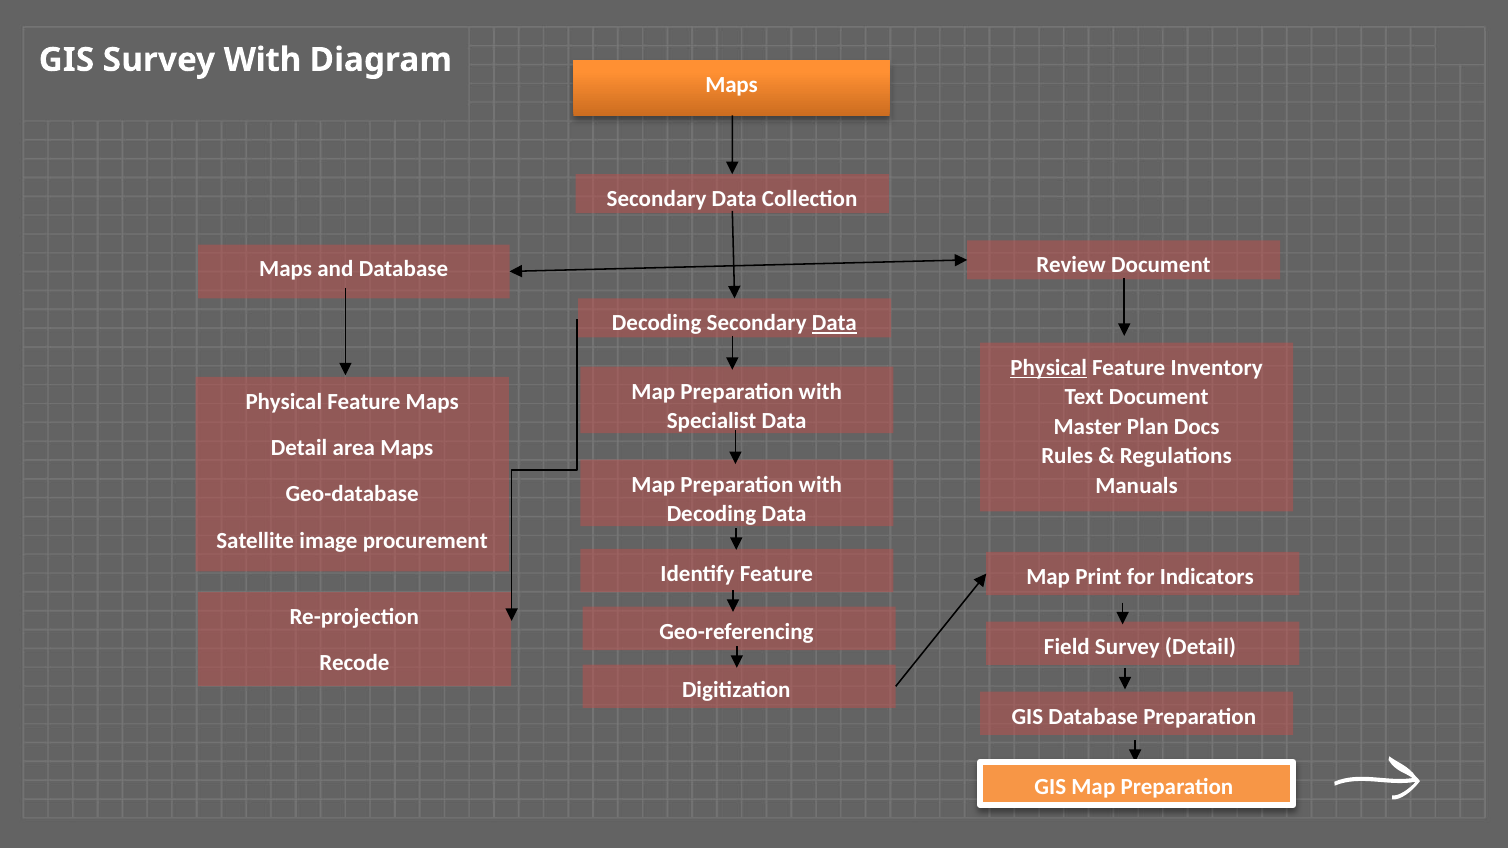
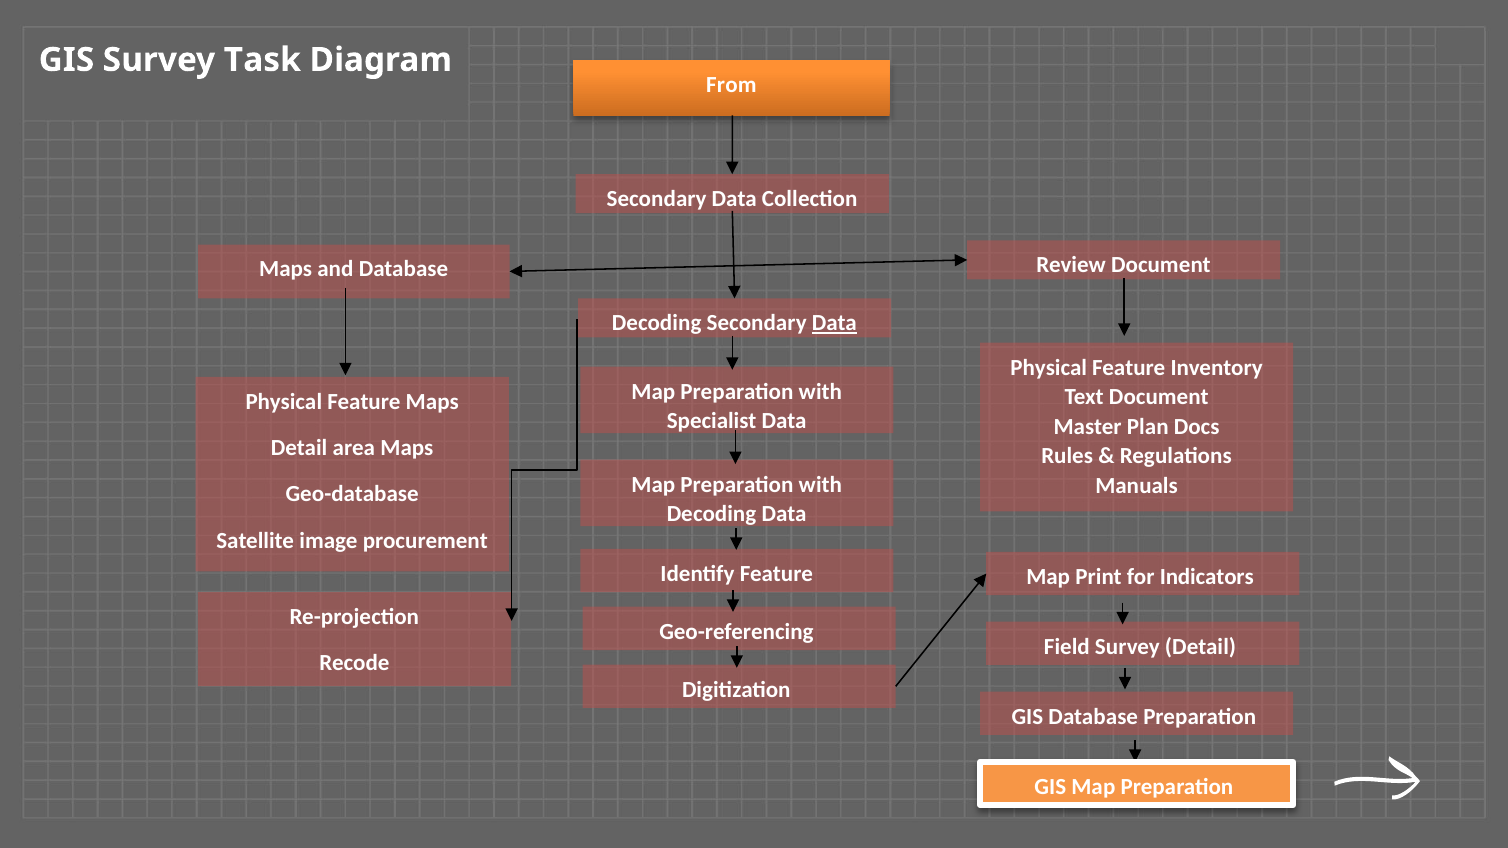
Survey With: With -> Task (262, 60)
Diagram Maps: Maps -> From (731, 85)
Physical underline: present -> none (1049, 368)
